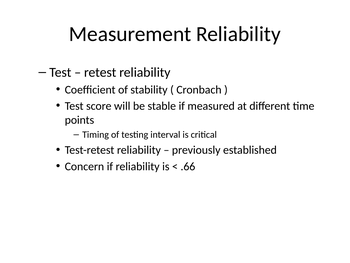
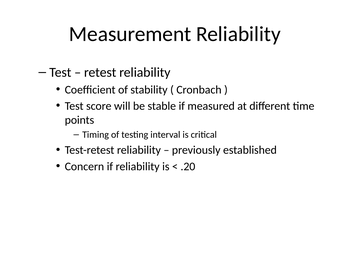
.66: .66 -> .20 (188, 166)
